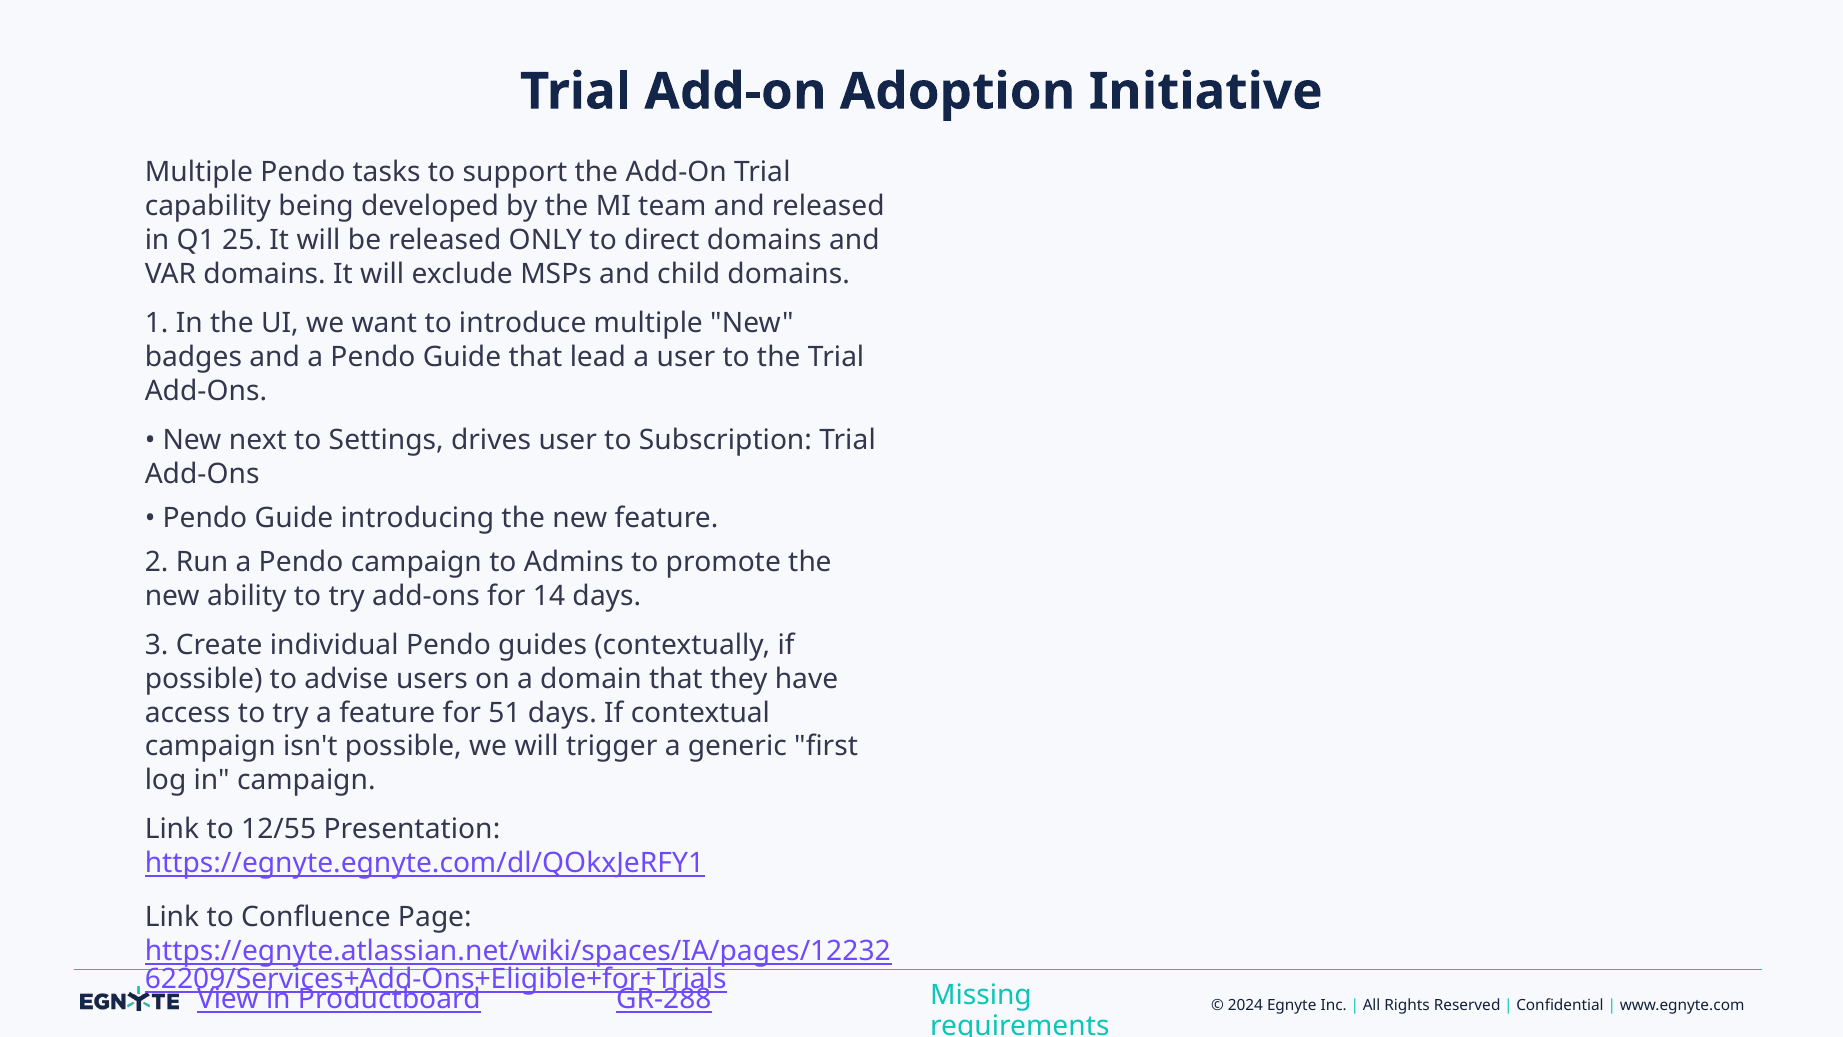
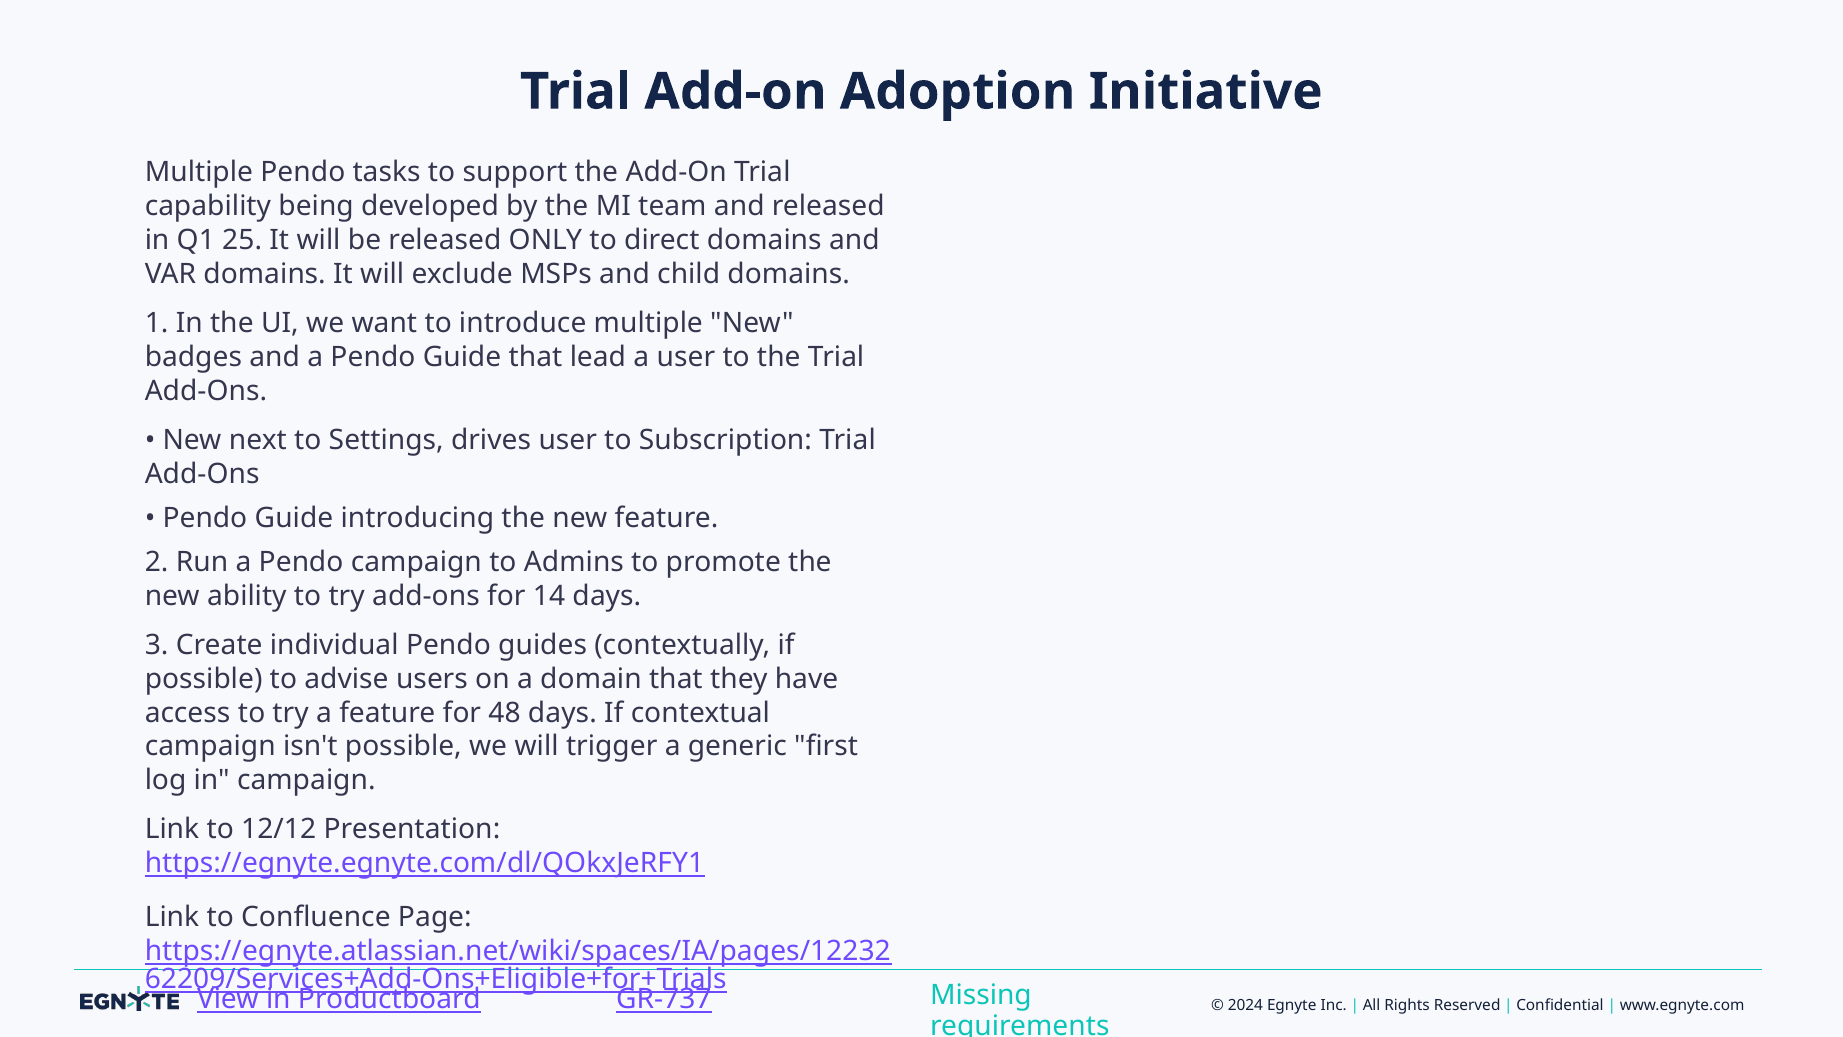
51: 51 -> 48 (505, 713)
12/55: 12/55 -> 12/12 (279, 829)
GR-288: GR-288 -> GR-737 (664, 999)
